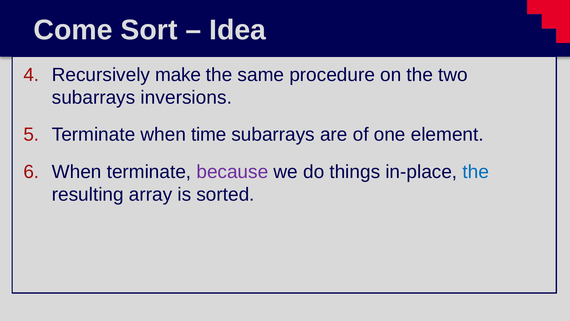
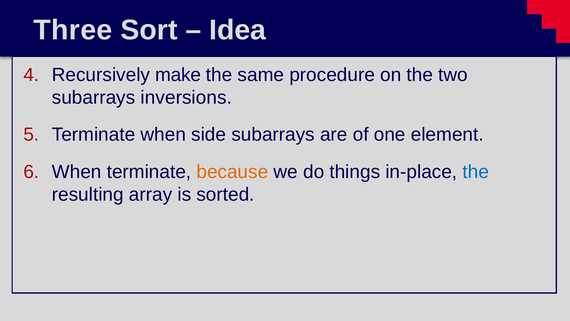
Come: Come -> Three (73, 30)
time: time -> side (209, 135)
because colour: purple -> orange (232, 172)
